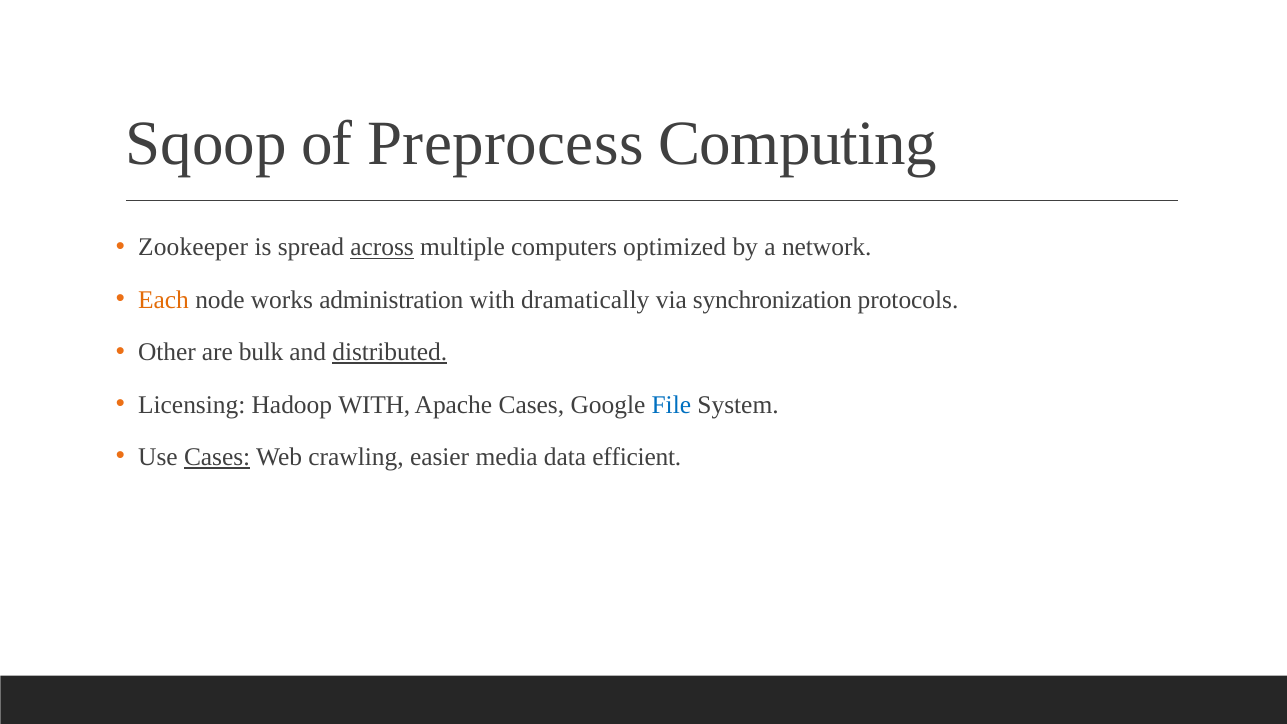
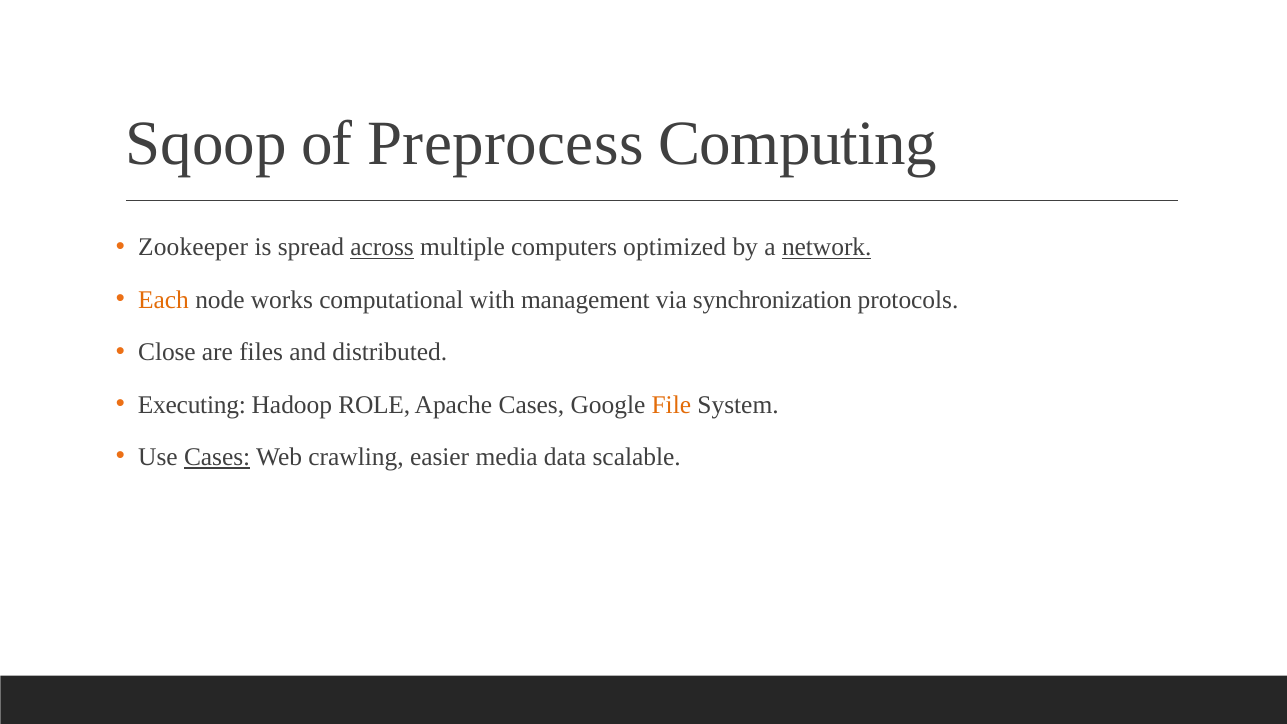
network underline: none -> present (827, 247)
administration: administration -> computational (391, 300)
dramatically: dramatically -> management (585, 300)
Other: Other -> Close (167, 352)
bulk: bulk -> files (261, 352)
distributed underline: present -> none (390, 352)
Licensing: Licensing -> Executing (192, 405)
Hadoop WITH: WITH -> ROLE (374, 405)
File colour: blue -> orange (671, 405)
efficient: efficient -> scalable (637, 457)
